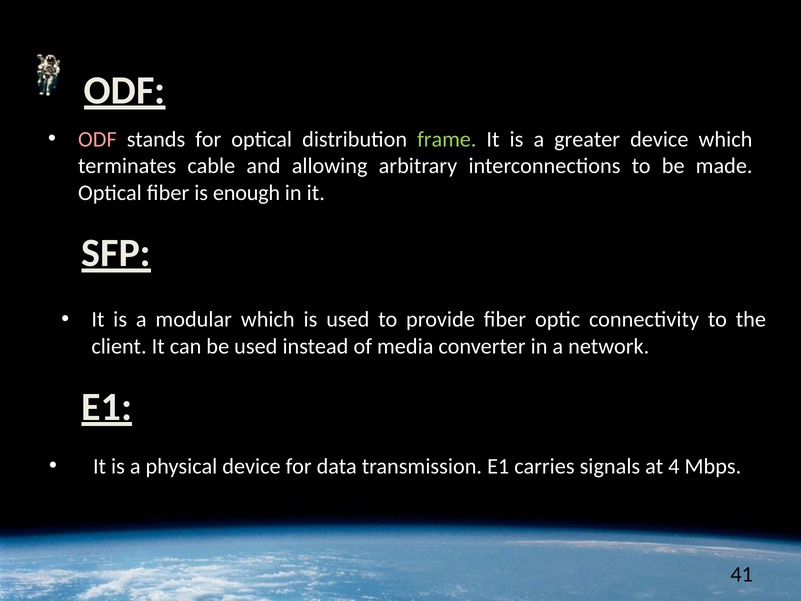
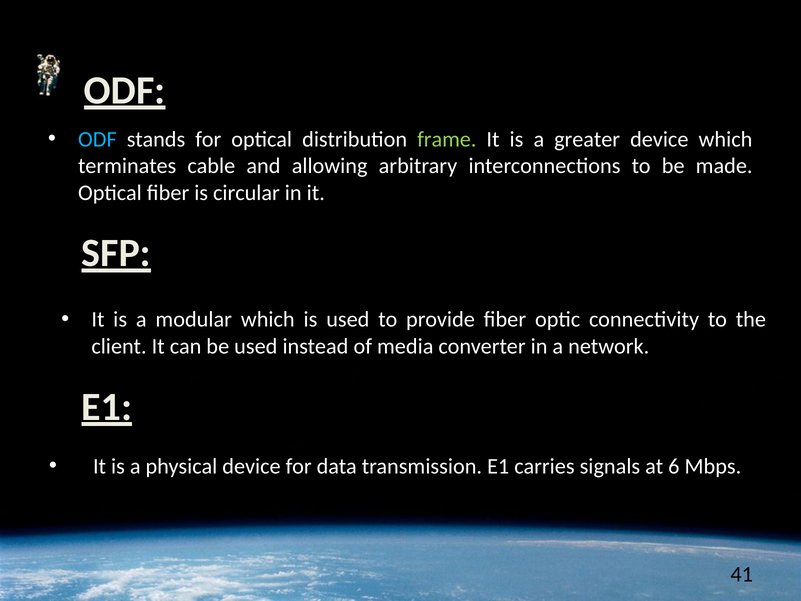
ODF colour: pink -> light blue (97, 139)
enough: enough -> circular (246, 193)
4: 4 -> 6 (674, 466)
